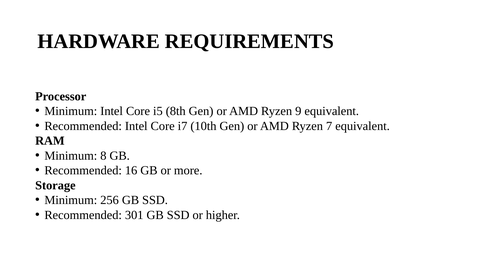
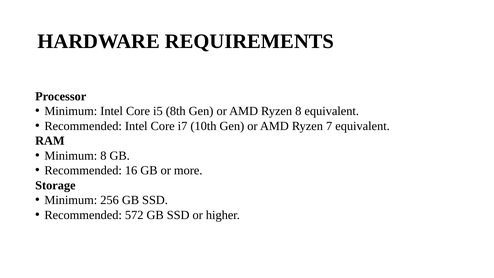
Ryzen 9: 9 -> 8 (298, 111)
301: 301 -> 572 (134, 215)
